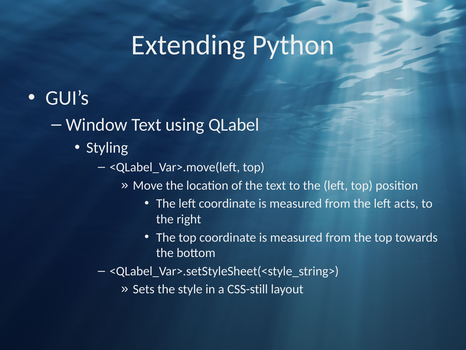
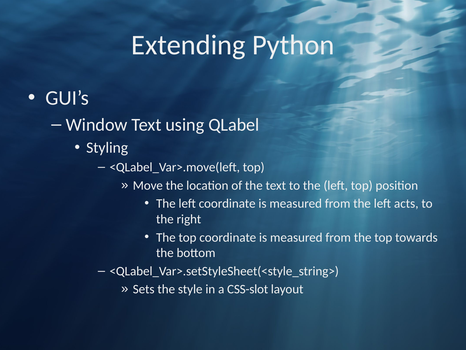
CSS-still: CSS-still -> CSS-slot (248, 289)
